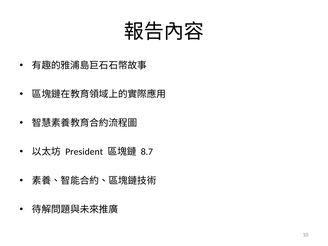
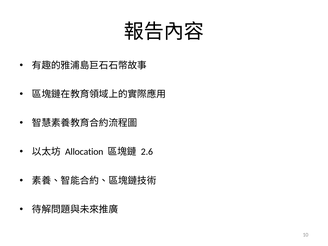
President: President -> Allocation (84, 152)
8.7: 8.7 -> 2.6 (147, 152)
